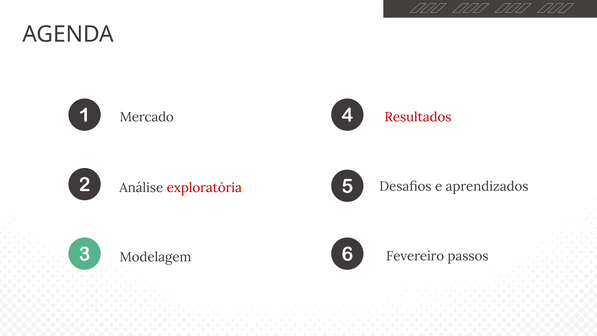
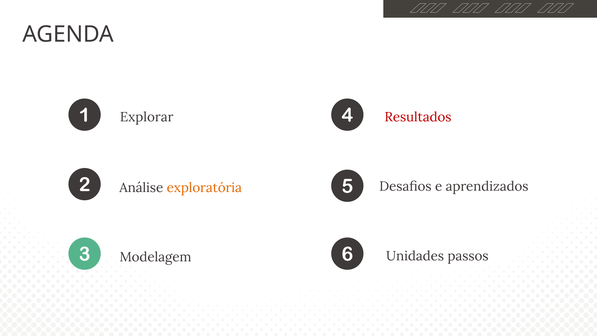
Mercado: Mercado -> Explorar (147, 117)
exploratória colour: red -> orange (204, 188)
Fevereiro: Fevereiro -> Unidades (415, 256)
